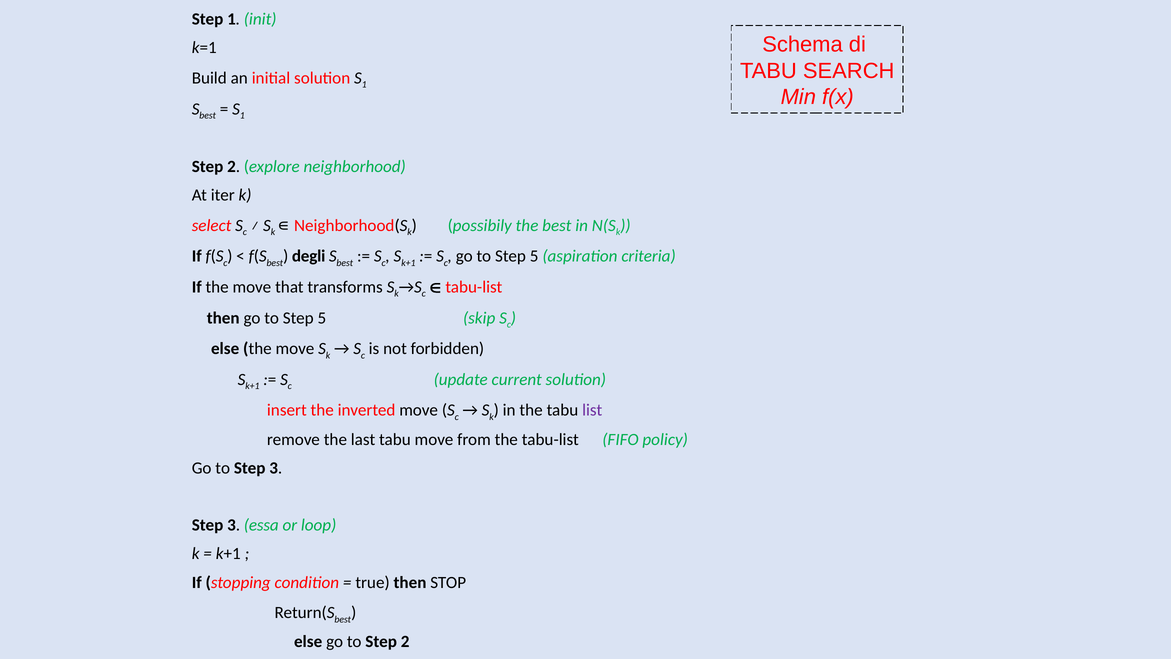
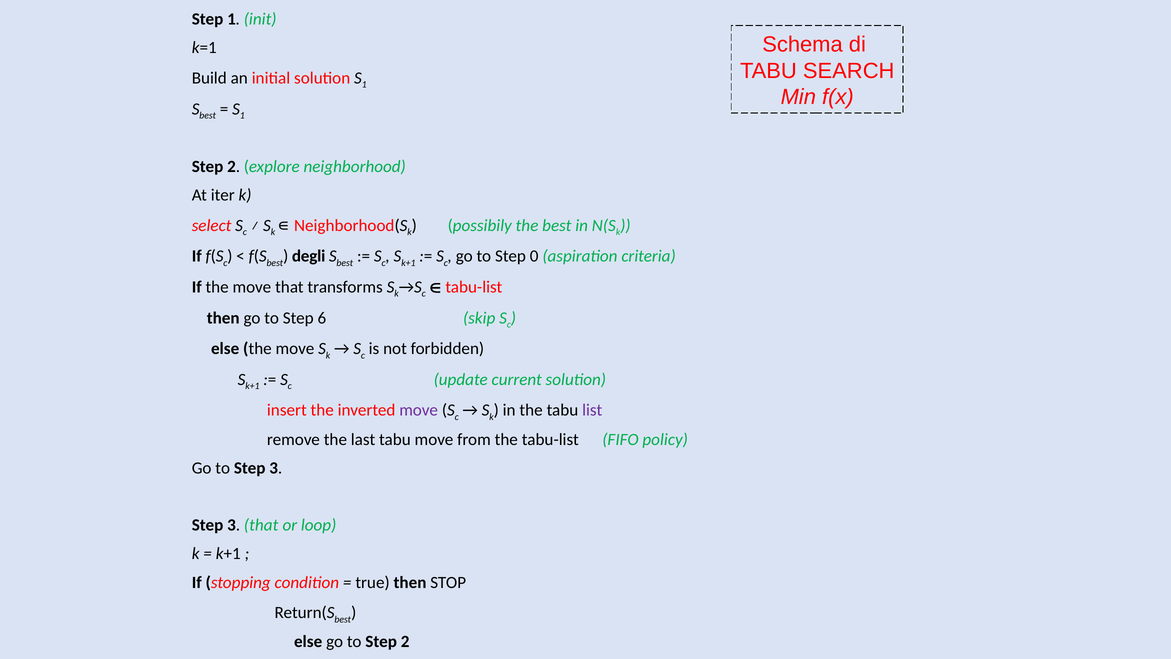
5: 5 -> 0 (534, 256)
5: 5 -> 6 (322, 318)
move colour: black -> purple (419, 410)
3 essa: essa -> that (261, 525)
